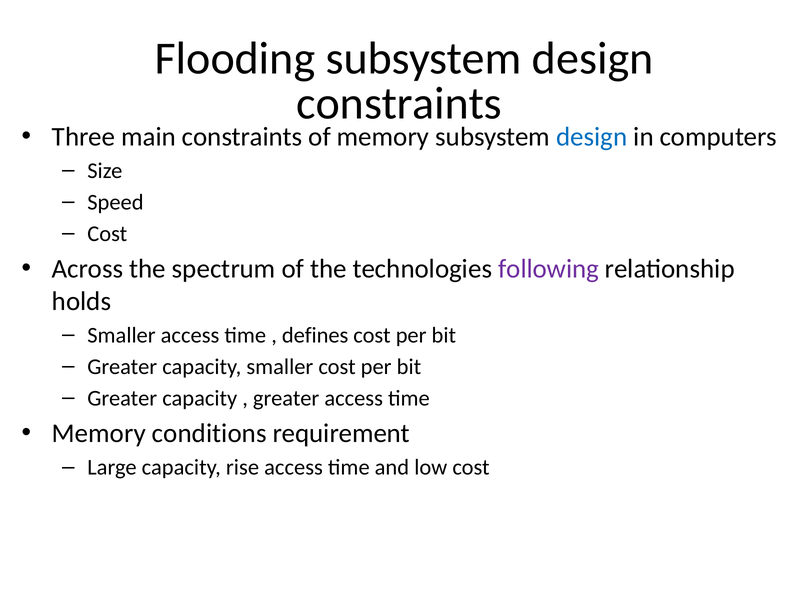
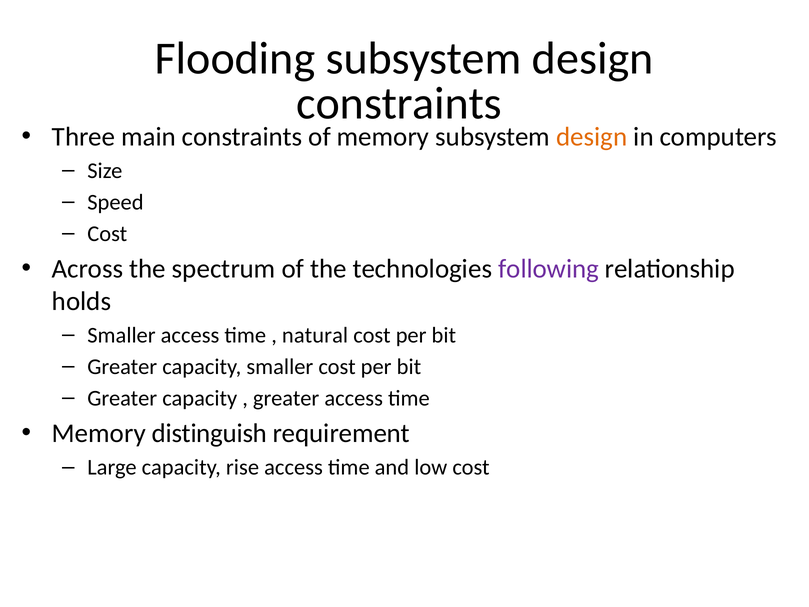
design colour: blue -> orange (592, 137)
defines: defines -> natural (315, 335)
conditions: conditions -> distinguish (209, 433)
